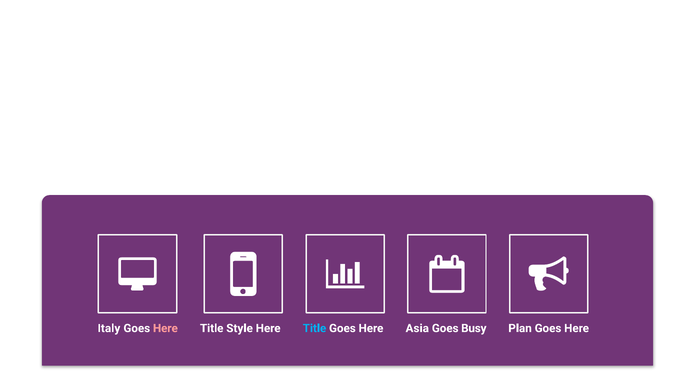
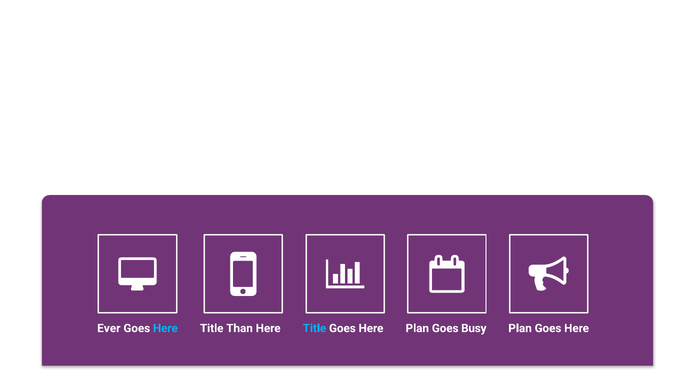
Italy: Italy -> Ever (109, 328)
Here colour: pink -> light blue (165, 328)
Style: Style -> Than (240, 328)
Asia: Asia -> Plan (417, 328)
